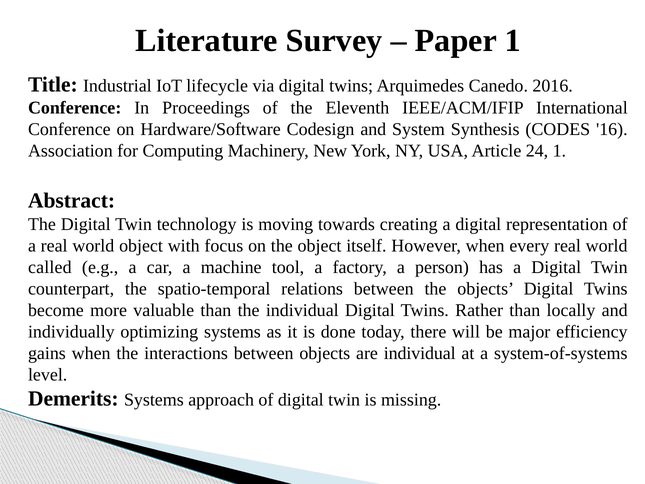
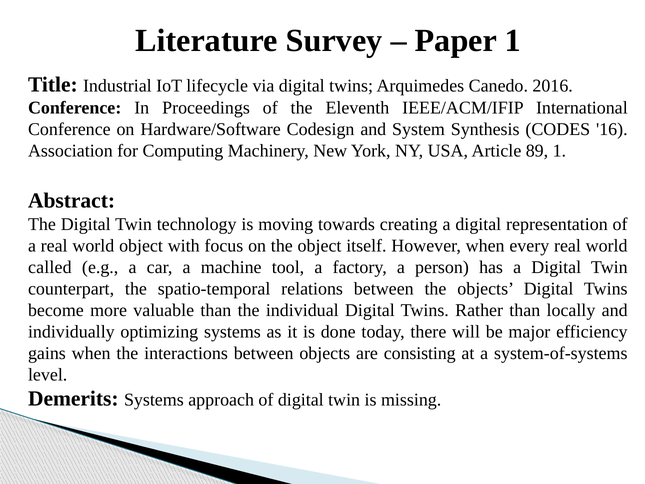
24: 24 -> 89 (537, 151)
are individual: individual -> consisting (420, 353)
